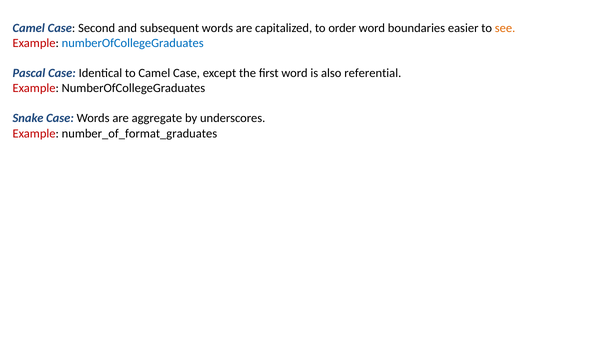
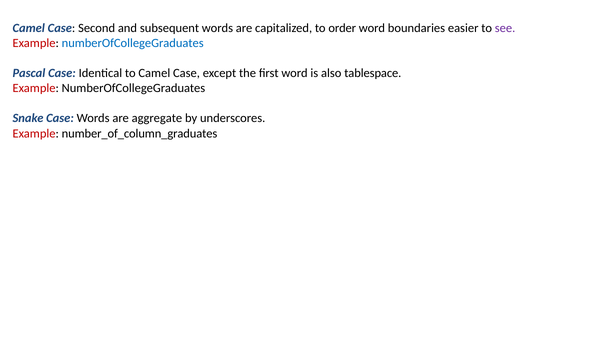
see colour: orange -> purple (505, 28)
referential: referential -> tablespace (373, 73)
number_of_format_graduates: number_of_format_graduates -> number_of_column_graduates (140, 133)
